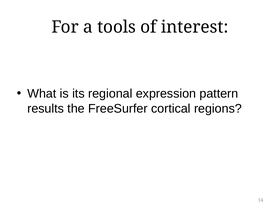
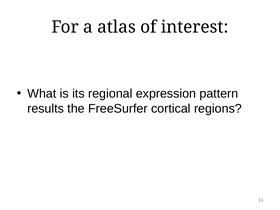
tools: tools -> atlas (116, 27)
